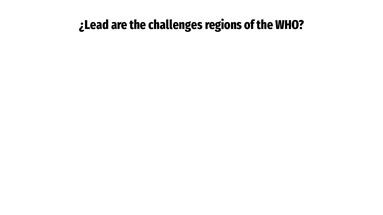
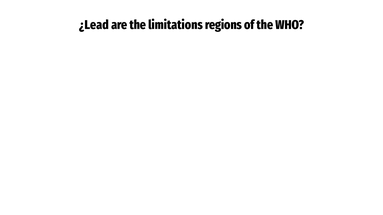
challenges: challenges -> limitations (176, 25)
